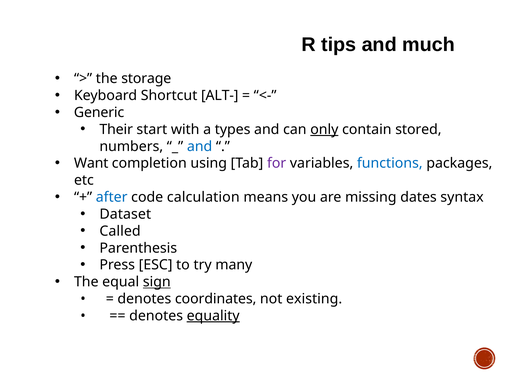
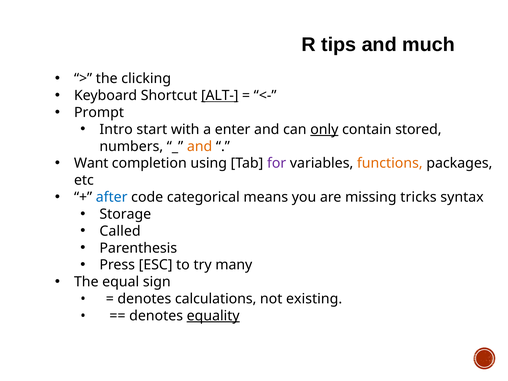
storage: storage -> clicking (146, 79)
ALT- underline: none -> present (220, 96)
Generic: Generic -> Prompt (99, 113)
Their: Their -> Intro (116, 129)
types: types -> enter (233, 129)
and colour: blue -> orange (200, 146)
functions colour: blue -> orange (390, 163)
calculation: calculation -> categorical (203, 197)
dates: dates -> tricks (418, 197)
Dataset: Dataset -> Storage (125, 214)
sign underline: present -> none (157, 282)
coordinates: coordinates -> calculations (216, 299)
